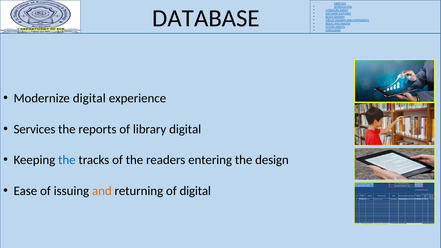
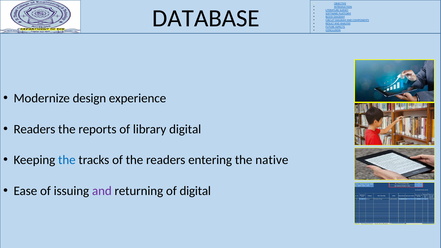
Modernize digital: digital -> design (89, 98)
Services: Services -> Readers (34, 129)
design: design -> native (272, 160)
and colour: orange -> purple (102, 191)
